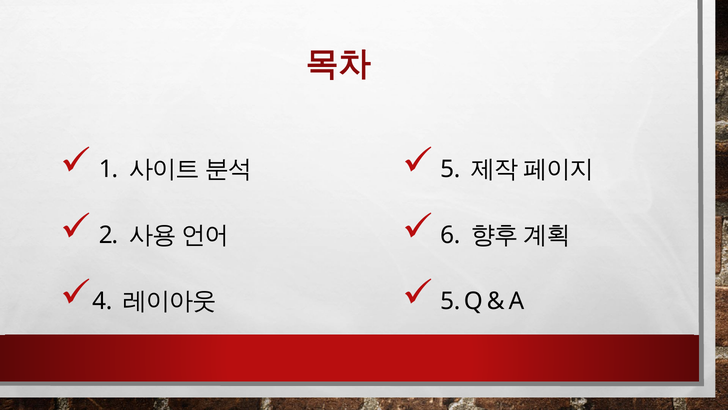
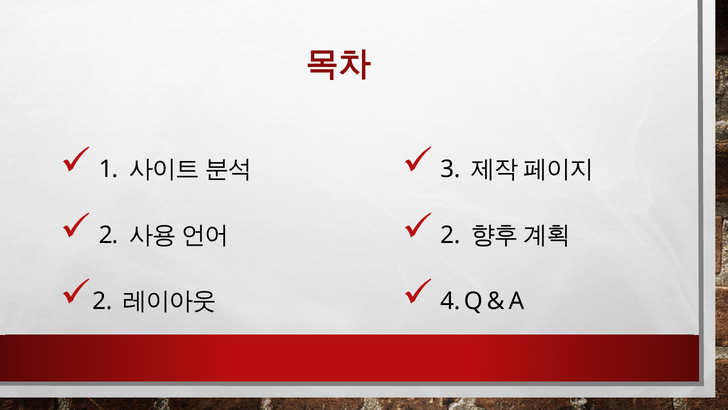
5: 5 -> 3 (450, 169)
6: 6 -> 2 (450, 235)
4: 4 -> 2 (102, 301)
5: 5 -> 4 (450, 301)
